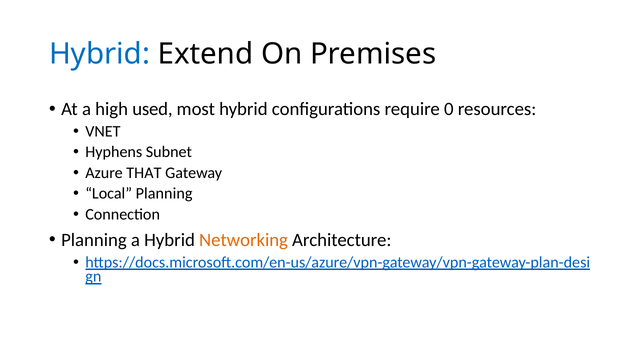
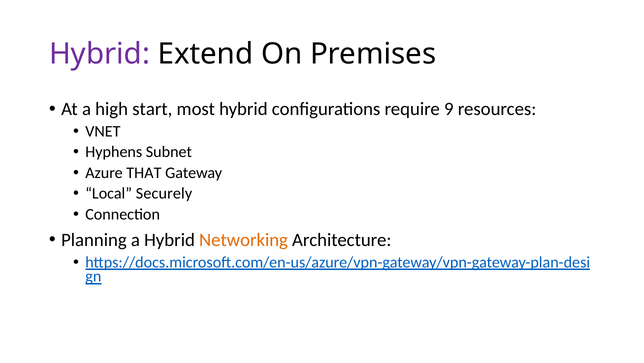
Hybrid colour: blue -> purple (100, 54)
used: used -> start (152, 109)
0: 0 -> 9 (449, 109)
Local Planning: Planning -> Securely (164, 193)
